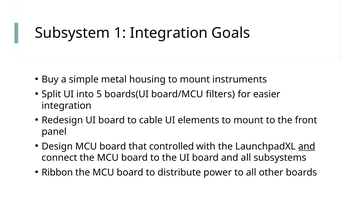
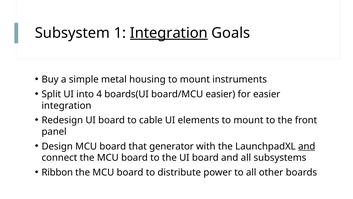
Integration underline: none -> present (169, 33)
5: 5 -> 4 (99, 94)
board/MCU filters: filters -> easier (220, 94)
controlled: controlled -> generator (172, 146)
